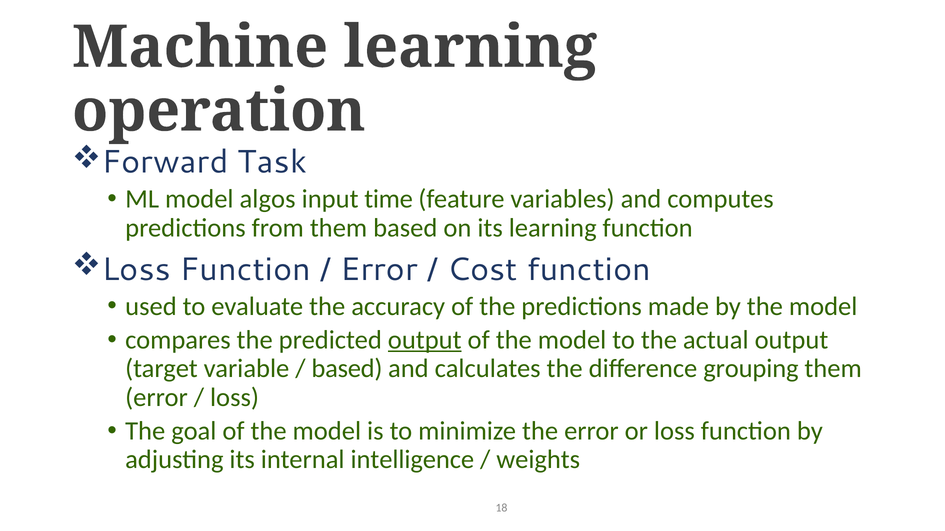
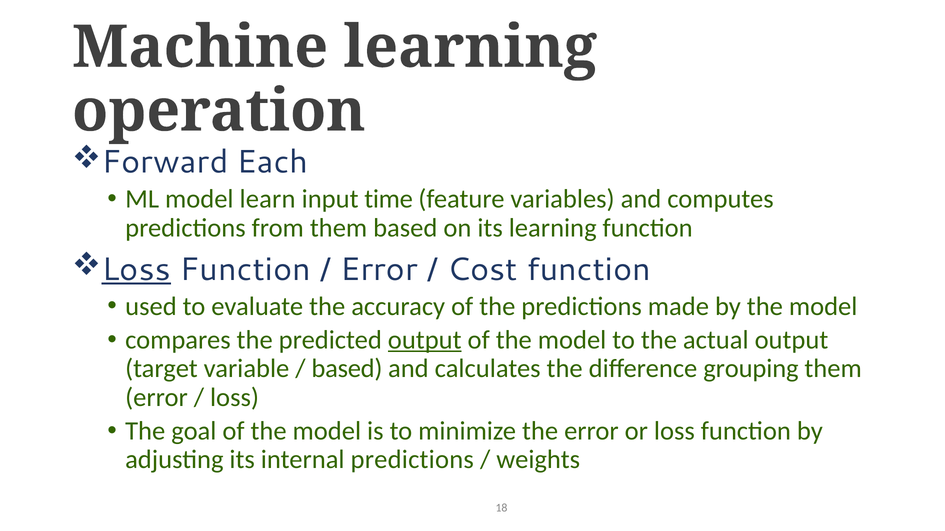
Task: Task -> Each (272, 162)
algos: algos -> learn (268, 199)
Loss underline: none -> present (136, 270)
internal intelligence: intelligence -> predictions (412, 460)
